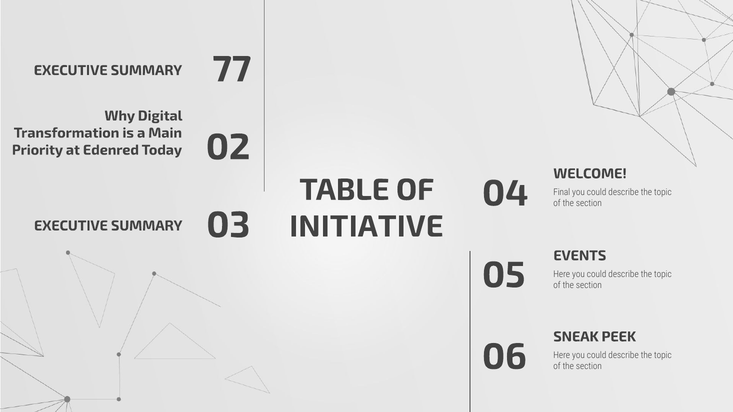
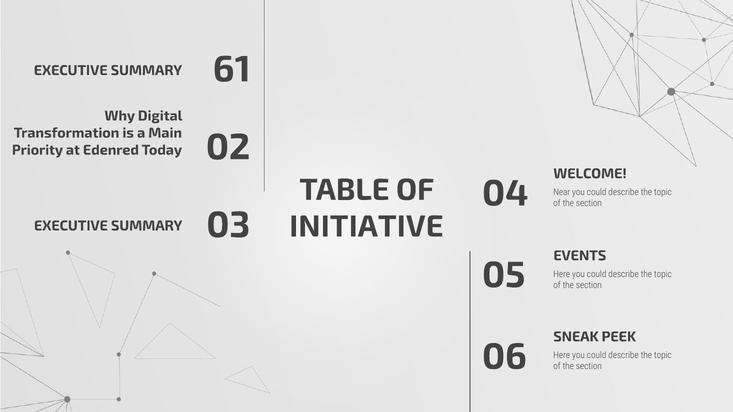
77: 77 -> 61 (232, 69)
Final: Final -> Near (562, 192)
